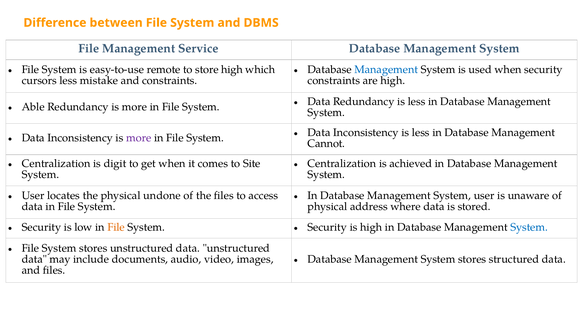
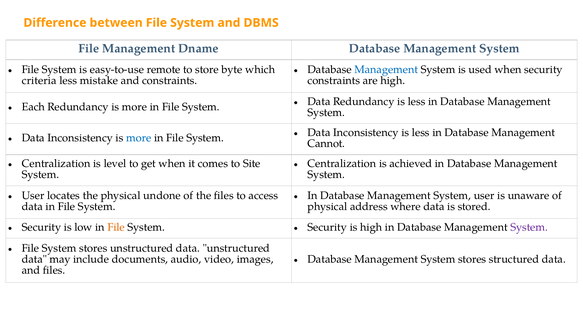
Service: Service -> Dname (198, 49)
store high: high -> byte (232, 69)
cursors: cursors -> criteria (39, 80)
Able: Able -> Each (33, 107)
more colour: purple -> blue (139, 138)
digit: digit -> level (115, 163)
System colour: blue -> purple (529, 227)
